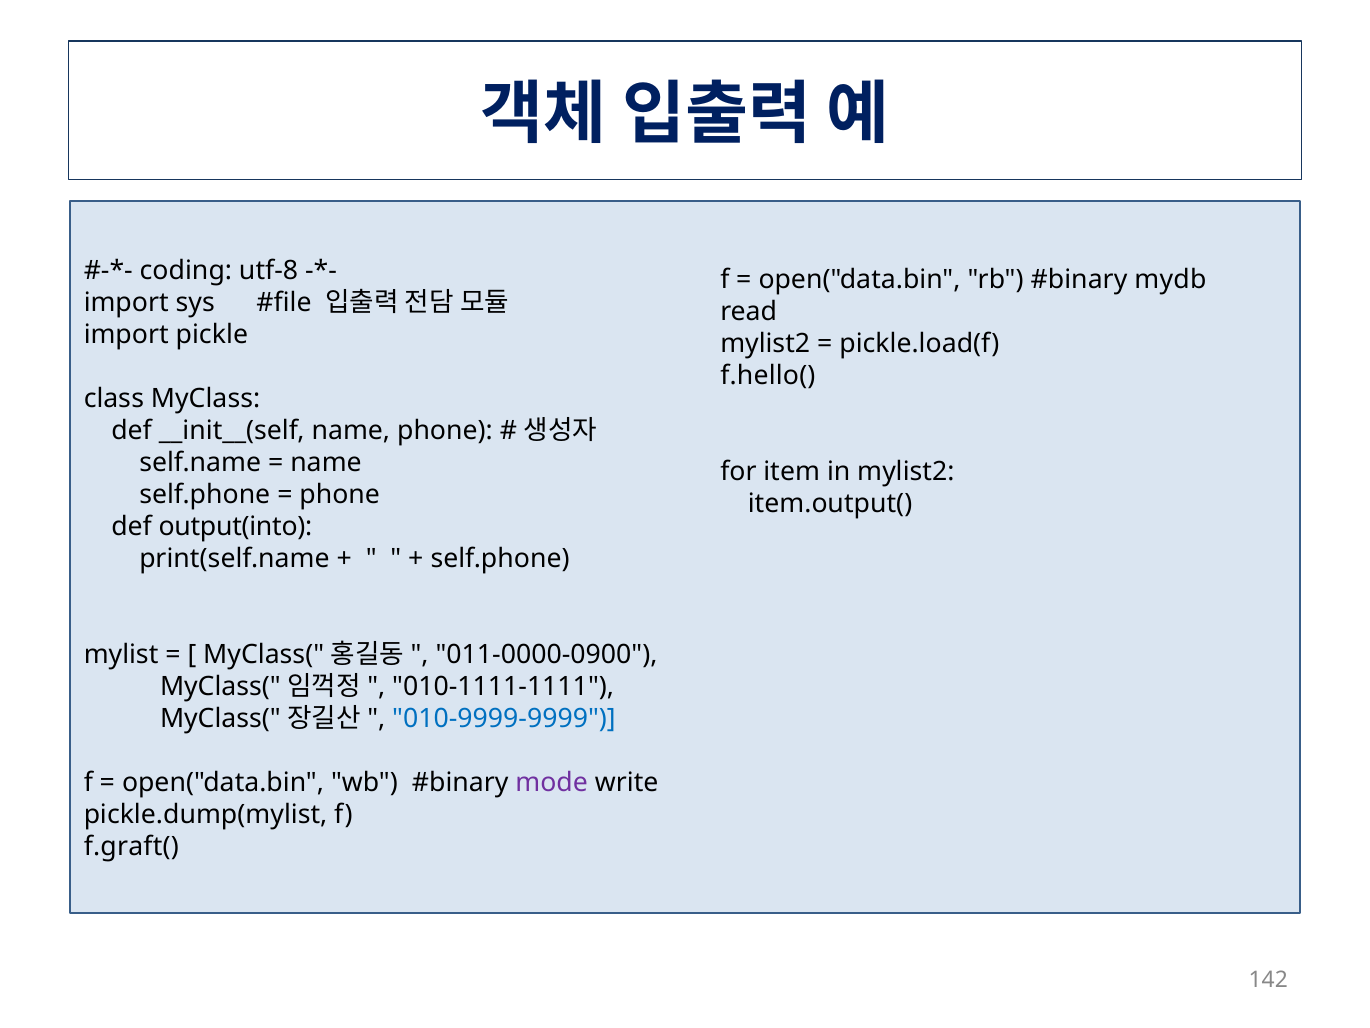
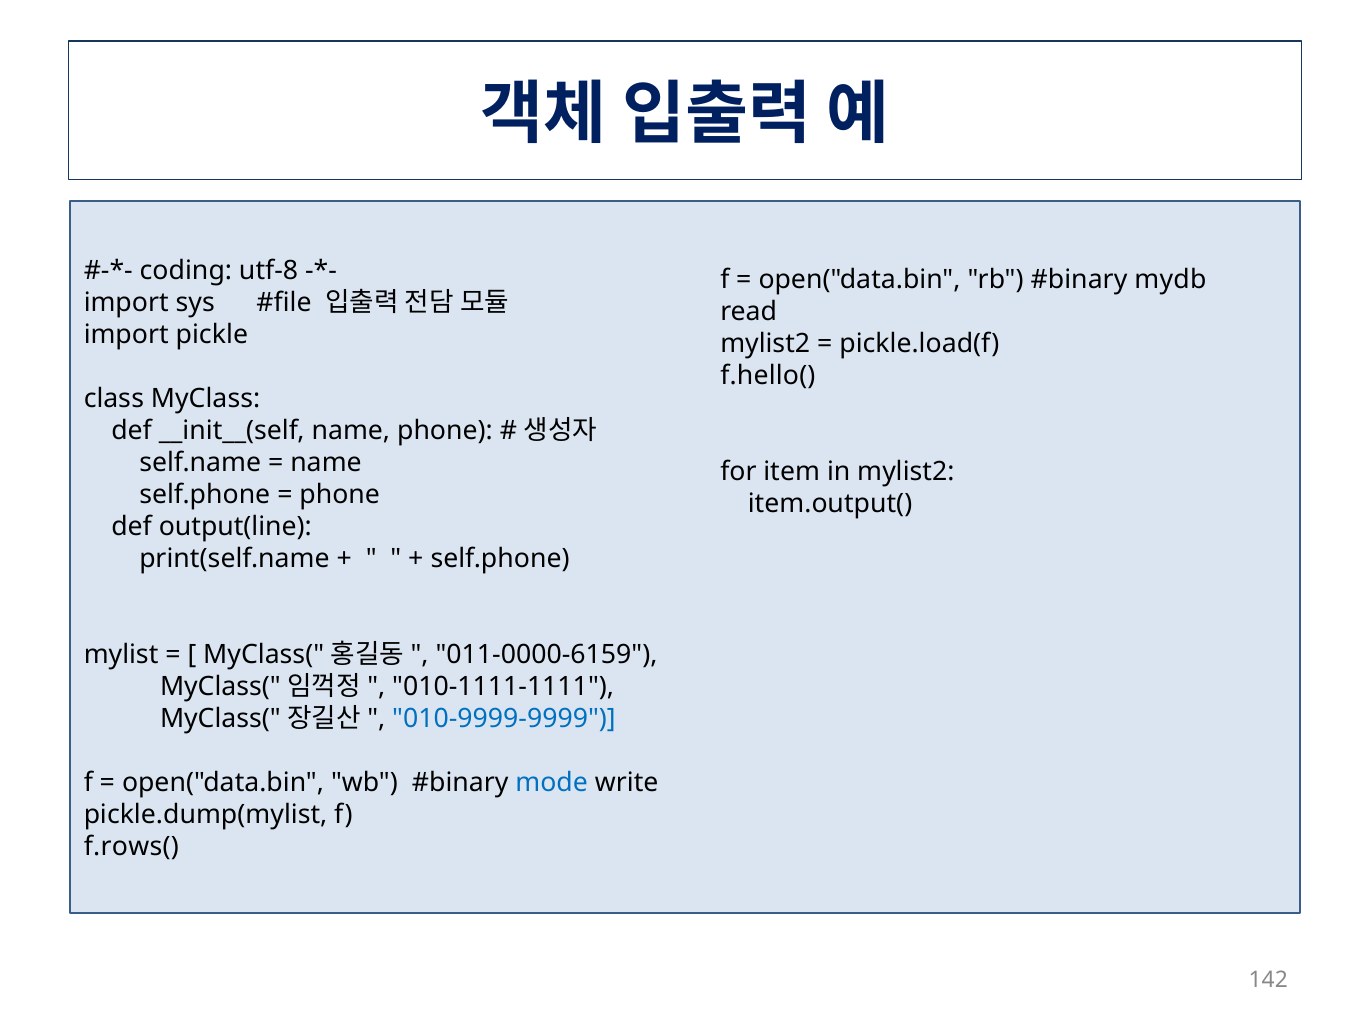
output(into: output(into -> output(line (235, 527)
011-0000-0900: 011-0000-0900 -> 011-0000-6159 (546, 655)
mode colour: purple -> blue (552, 783)
f.graft(: f.graft( -> f.rows( (131, 847)
